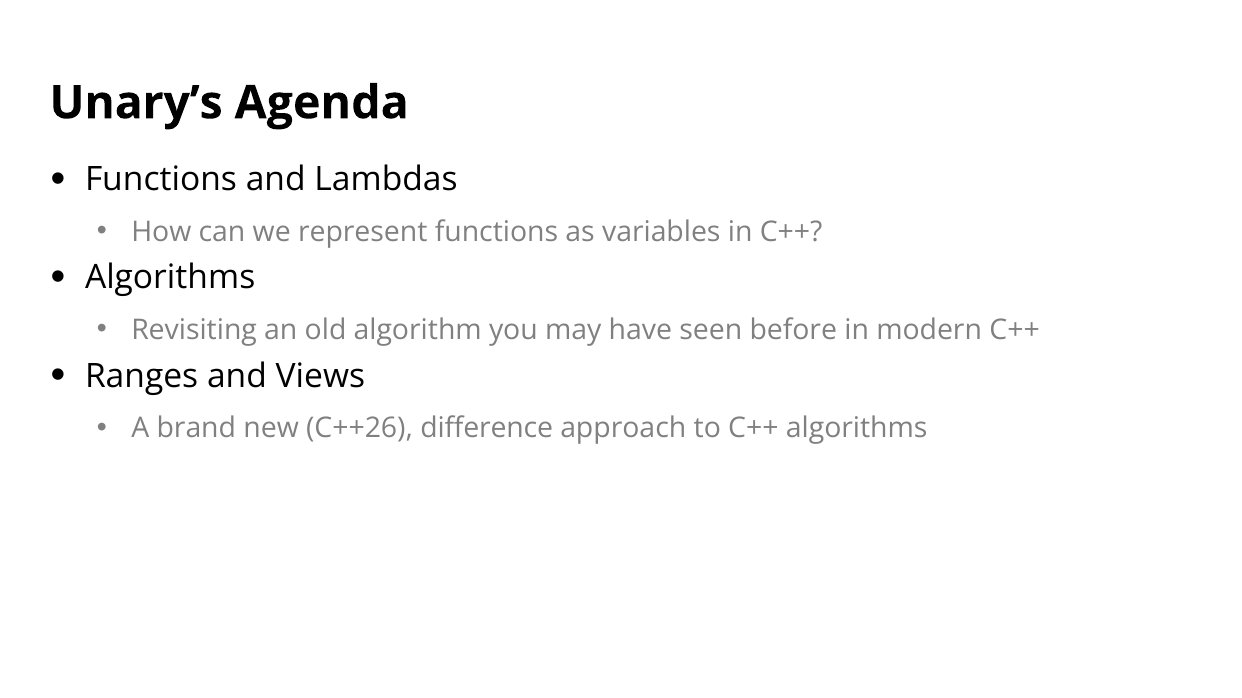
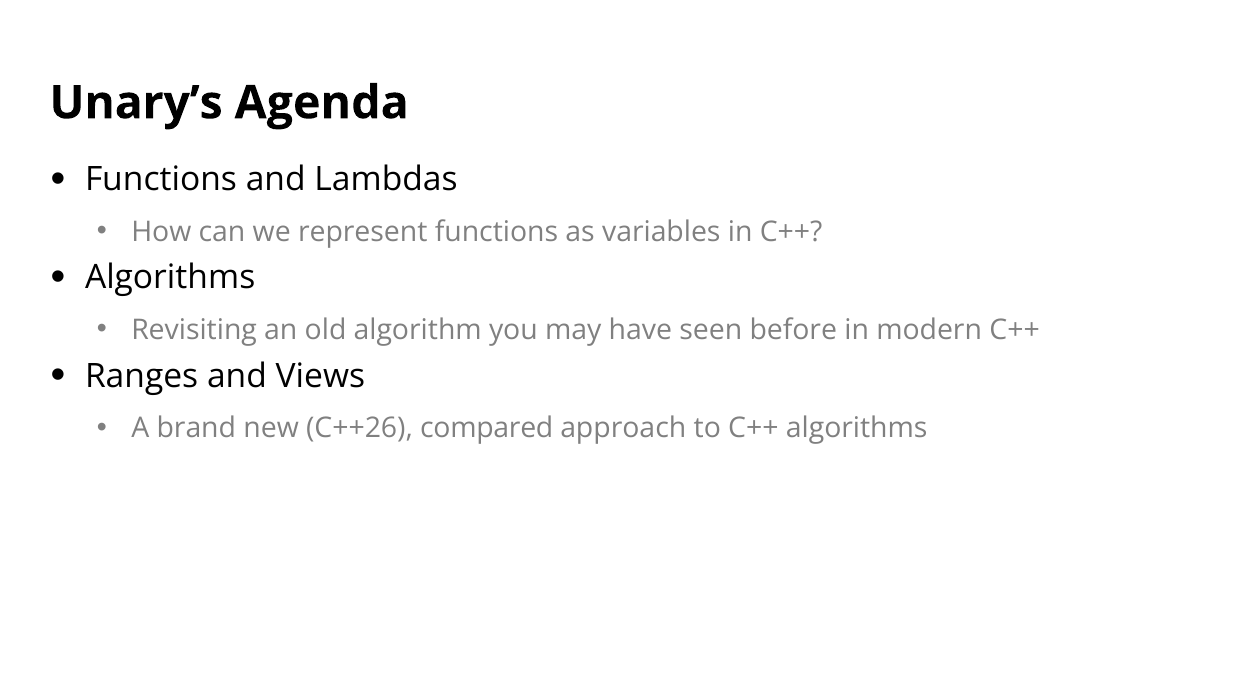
difference: difference -> compared (487, 429)
